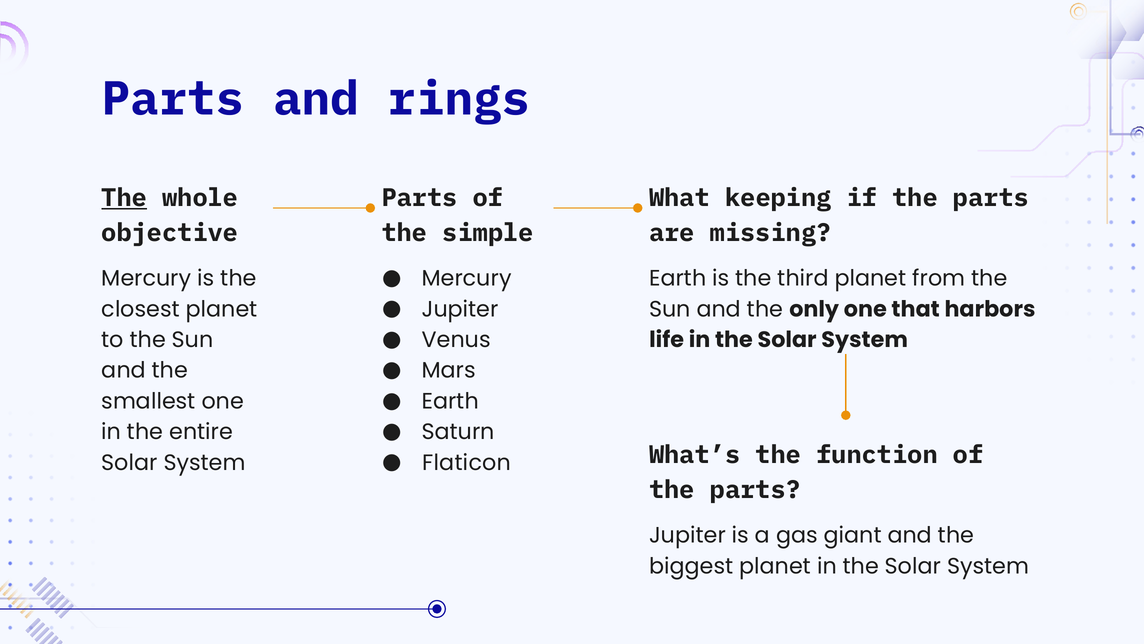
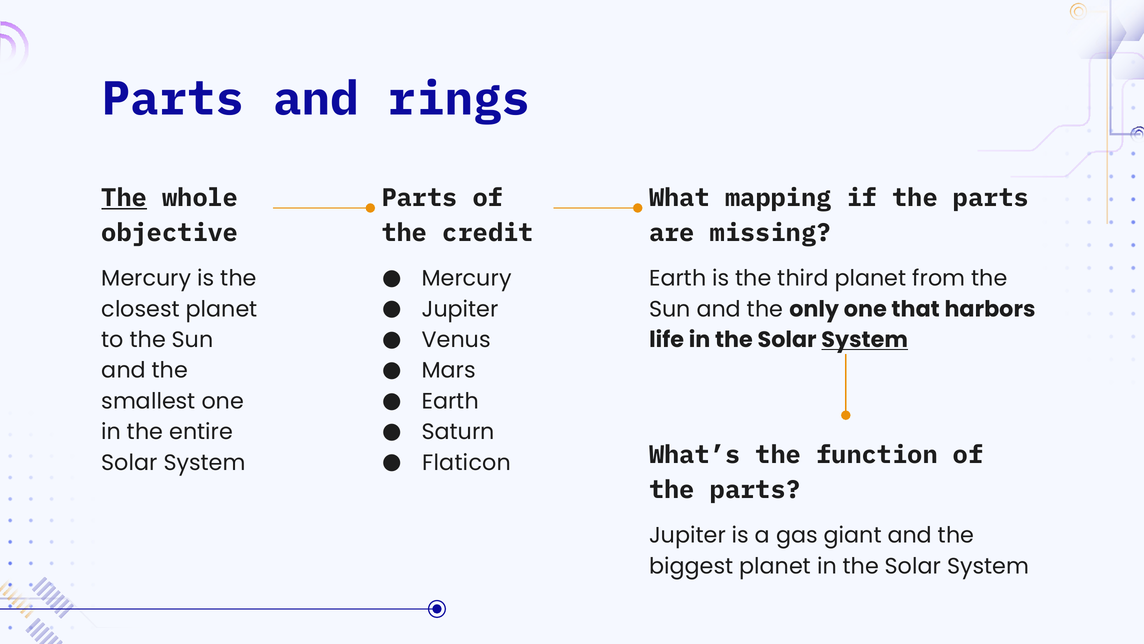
keeping: keeping -> mapping (778, 198)
simple: simple -> credit (488, 233)
System underline: none -> present (865, 340)
